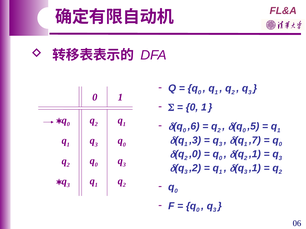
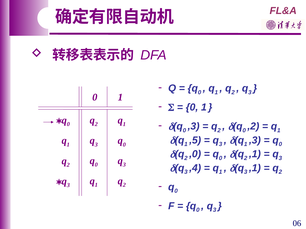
0 ,6: ,6 -> ,3 (194, 127)
,5: ,5 -> ,2 (253, 127)
,3: ,3 -> ,5 (195, 141)
1 ,7: ,7 -> ,3 (255, 141)
,2: ,2 -> ,4 (195, 168)
